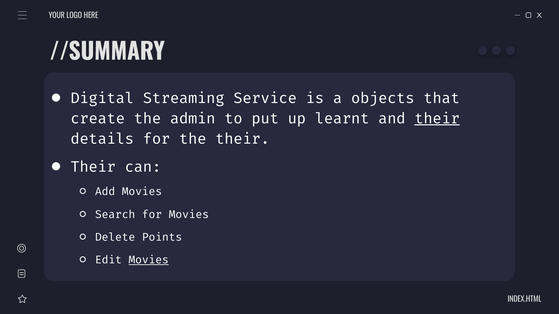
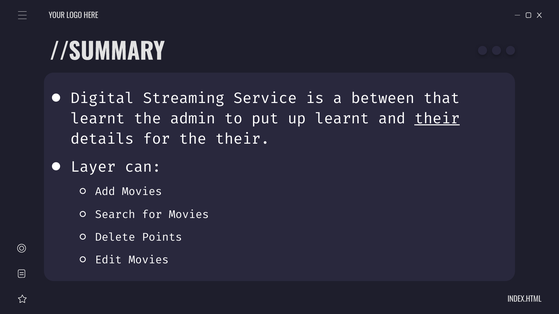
objects: objects -> between (383, 98)
create: create -> learnt (98, 119)
Their: Their -> Layer (93, 167)
Movies underline: present -> none (149, 260)
